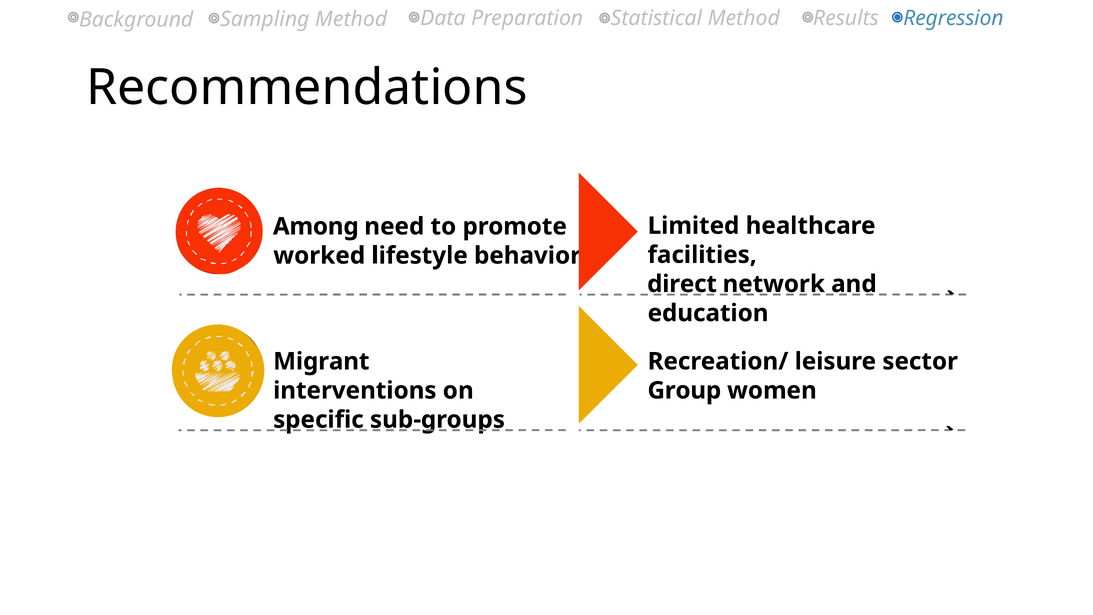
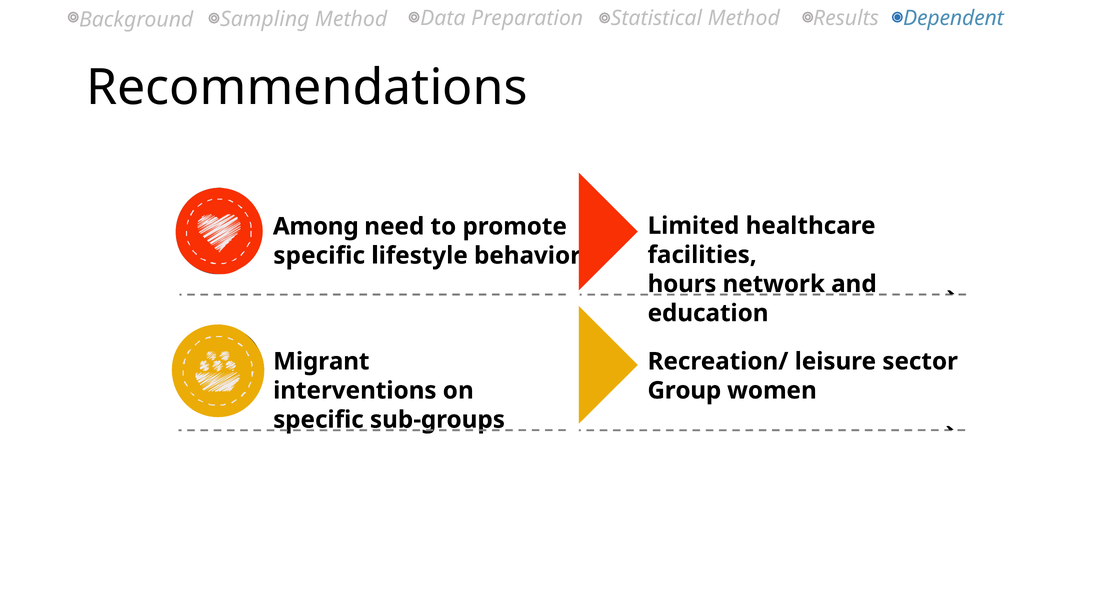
Regression: Regression -> Dependent (953, 18)
worked: worked -> specific (319, 256)
direct: direct -> hours (682, 284)
